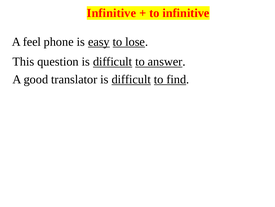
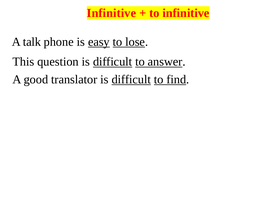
feel: feel -> talk (32, 42)
